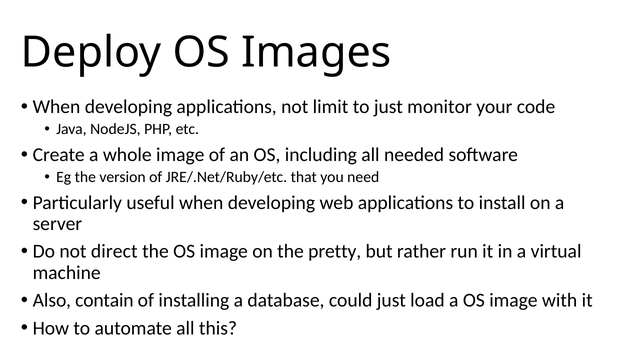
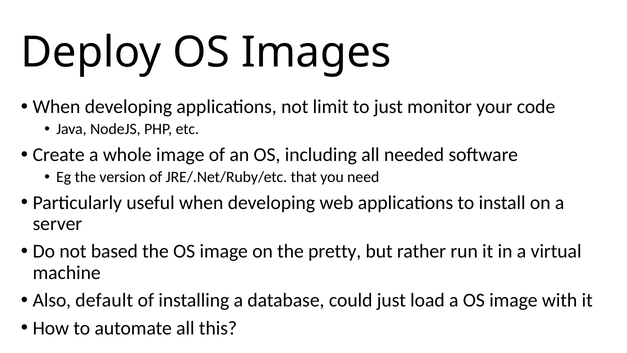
direct: direct -> based (114, 251)
contain: contain -> default (104, 300)
